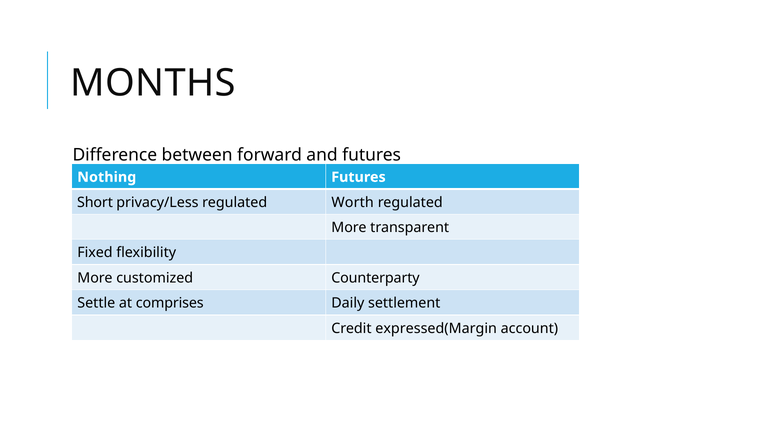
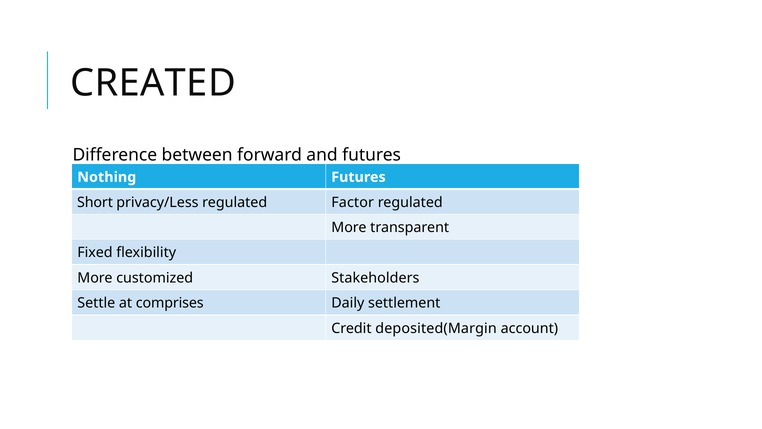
MONTHS: MONTHS -> CREATED (153, 83)
Worth: Worth -> Factor (353, 202)
Counterparty: Counterparty -> Stakeholders (375, 278)
expressed(Margin: expressed(Margin -> deposited(Margin (436, 328)
